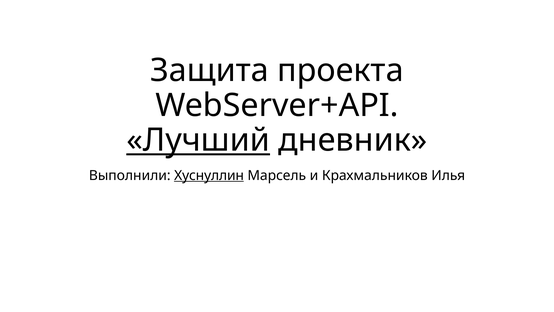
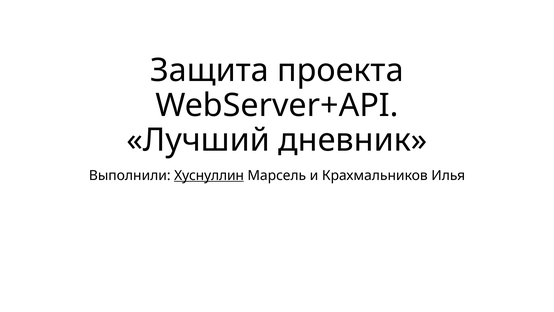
Лучший underline: present -> none (198, 140)
